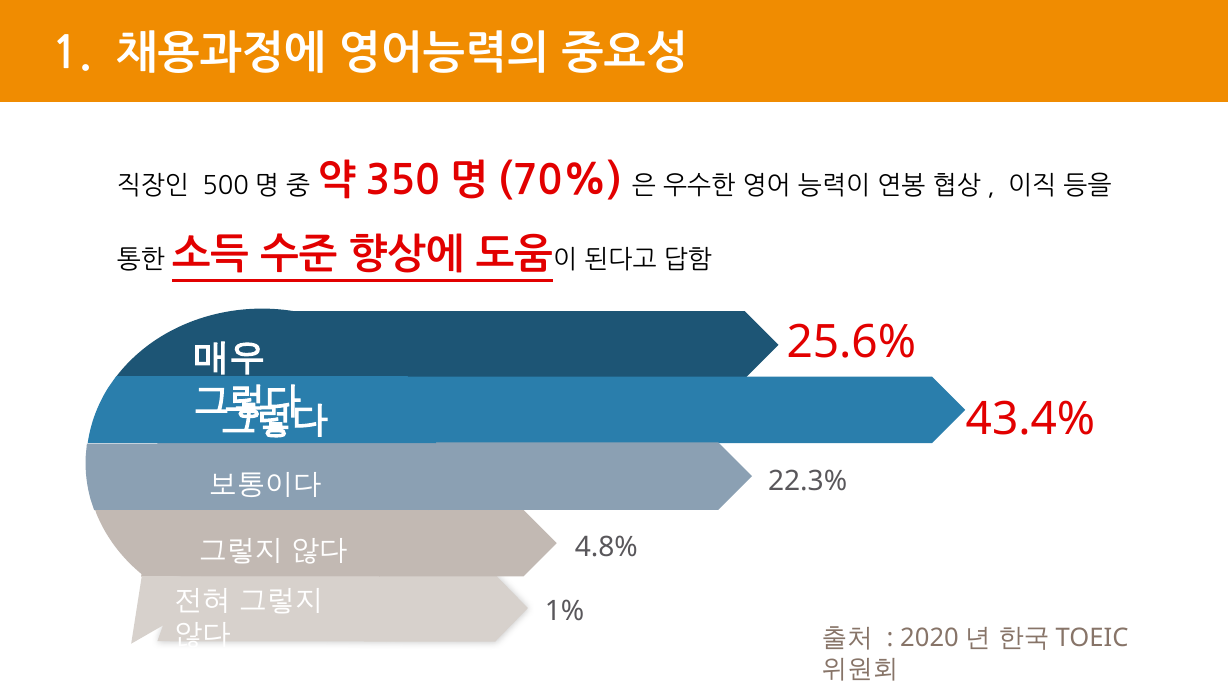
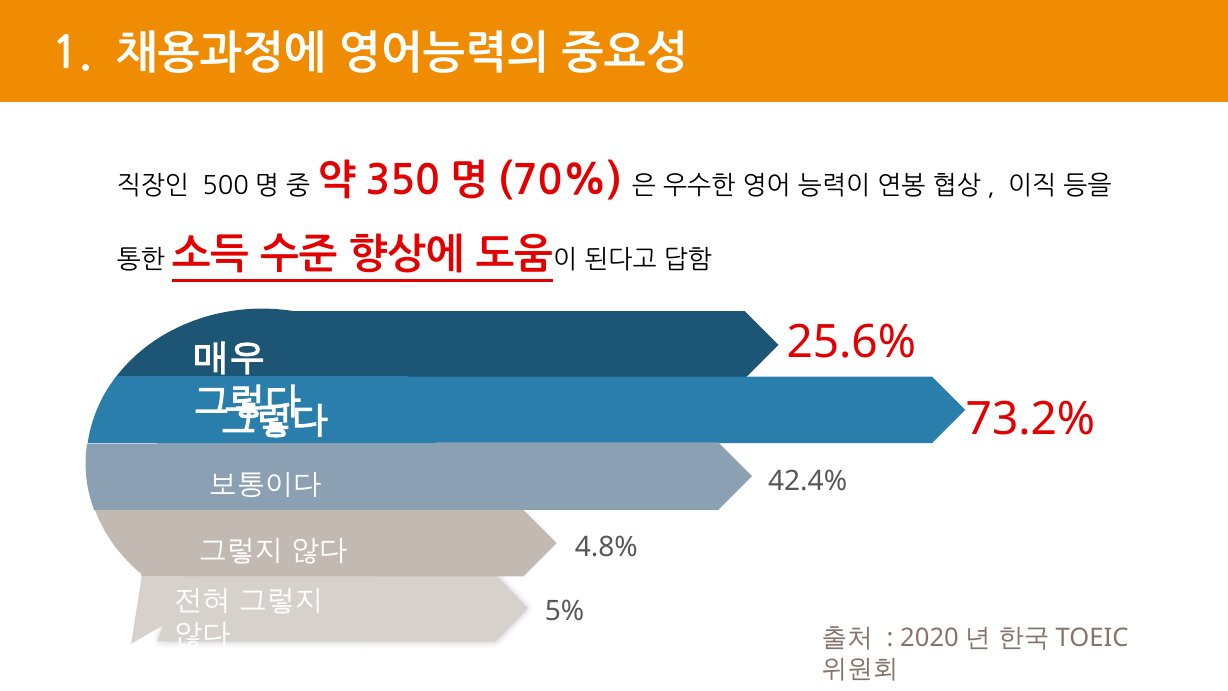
43.4%: 43.4% -> 73.2% (1030, 419)
22.3%: 22.3% -> 42.4% (808, 481)
1%: 1% -> 5% (565, 611)
